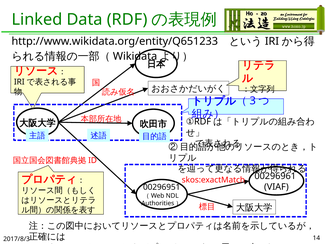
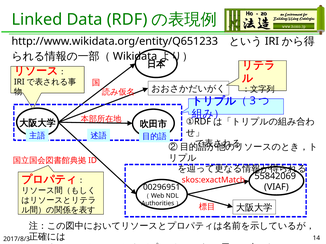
00296961: 00296961 -> 55842069 (275, 176)
